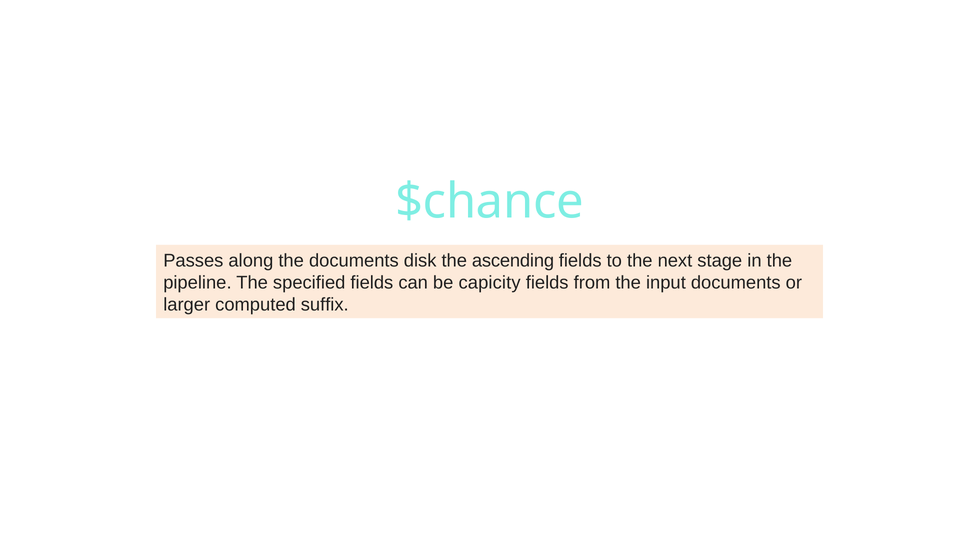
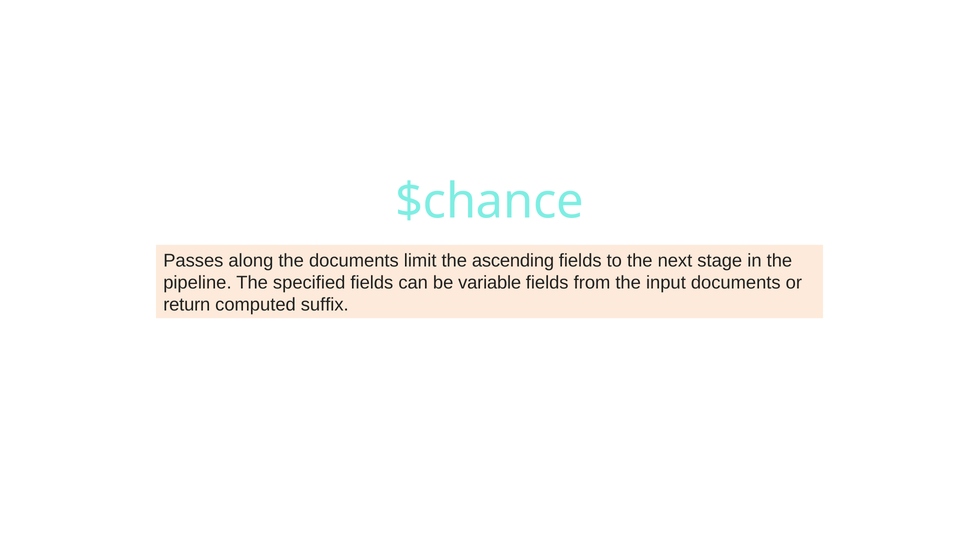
disk: disk -> limit (420, 261)
capicity: capicity -> variable (490, 283)
larger: larger -> return (187, 305)
